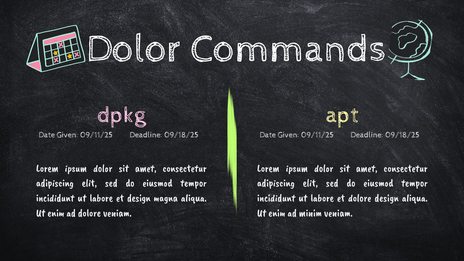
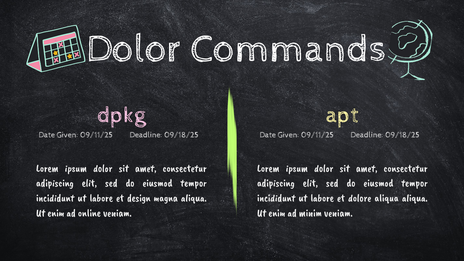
dolore design: design -> aliqua (387, 198)
ad dolore: dolore -> online (89, 213)
